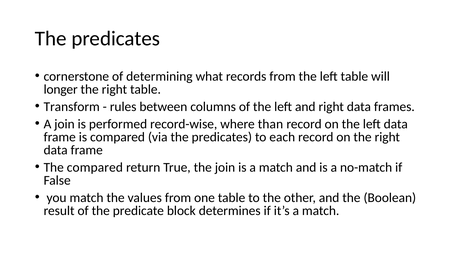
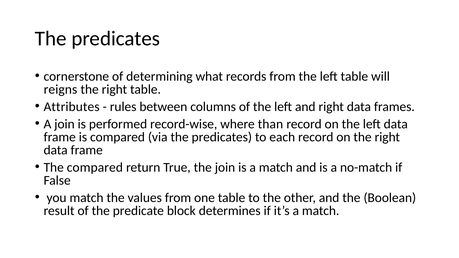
longer: longer -> reigns (60, 89)
Transform: Transform -> Attributes (72, 107)
